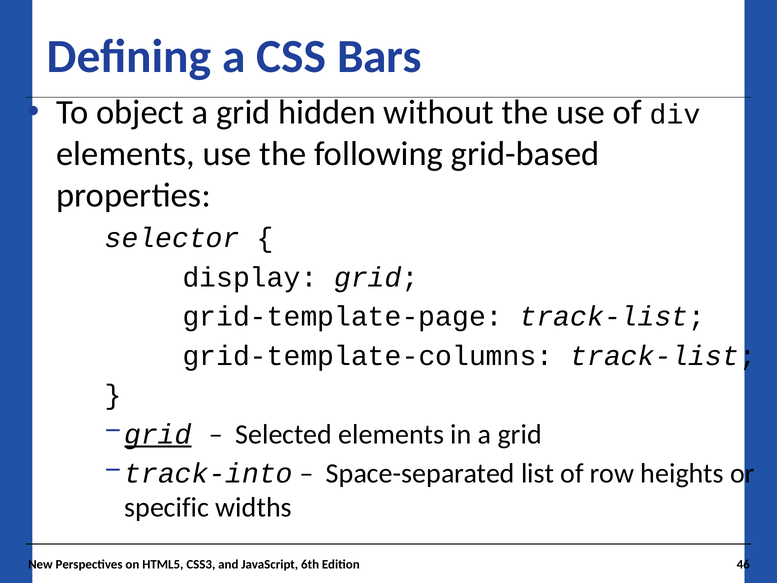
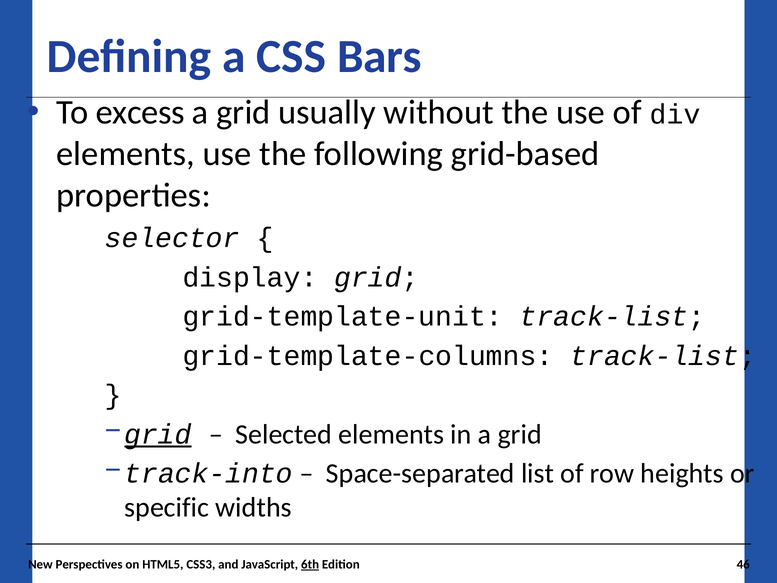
object: object -> excess (140, 112)
hidden: hidden -> usually (327, 112)
grid-template-page: grid-template-page -> grid-template-unit (343, 317)
6th underline: none -> present (310, 564)
